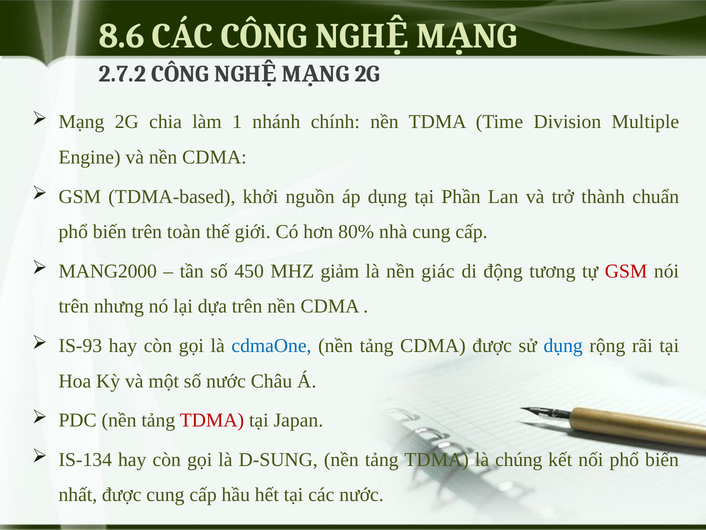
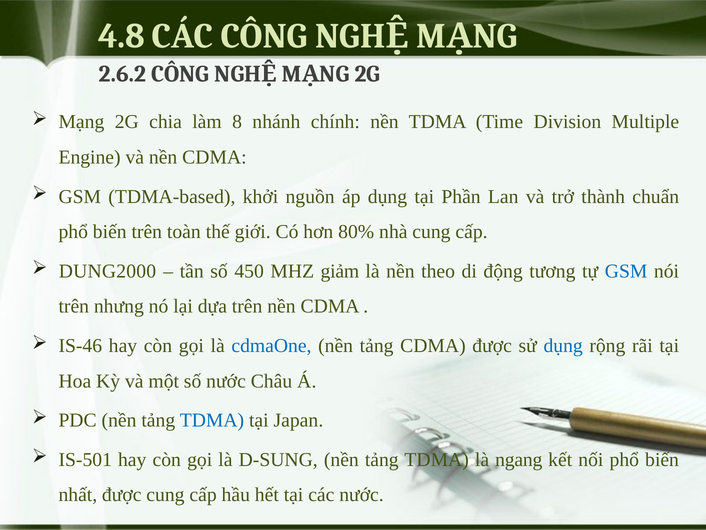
8.6: 8.6 -> 4.8 (122, 36)
2.7.2: 2.7.2 -> 2.6.2 (122, 74)
1: 1 -> 8 (237, 122)
MANG2000: MANG2000 -> DUNG2000 (108, 271)
giác: giác -> theo (438, 271)
GSM colour: red -> blue (626, 271)
IS-93: IS-93 -> IS-46 (80, 345)
TDMA colour: red -> blue (212, 420)
IS-134: IS-134 -> IS-501 (85, 459)
chúng: chúng -> ngang (519, 459)
